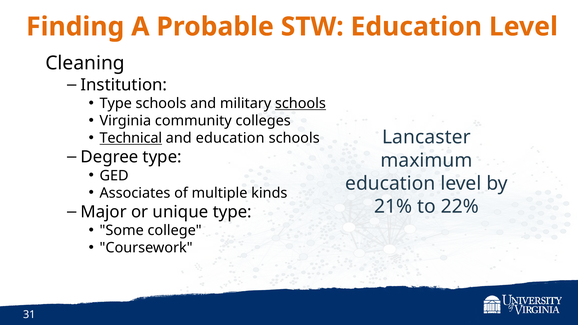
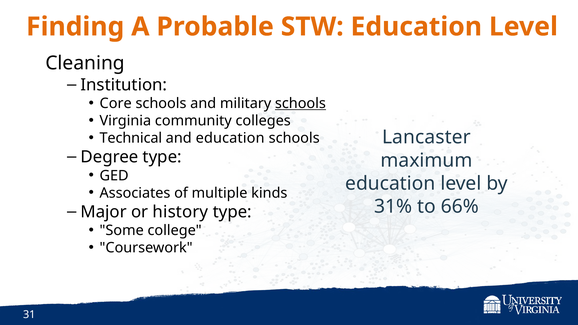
Type: Type -> Core (116, 103)
Technical underline: present -> none (131, 138)
21%: 21% -> 31% (393, 207)
22%: 22% -> 66% (460, 207)
unique: unique -> history (180, 212)
